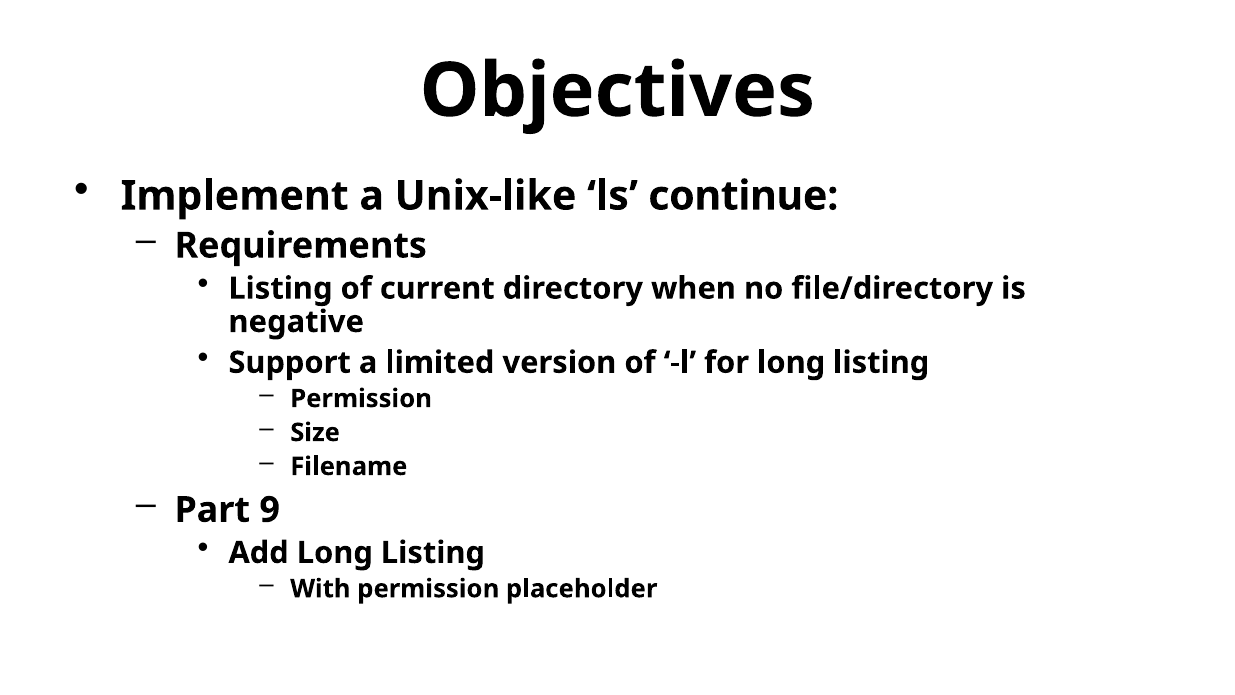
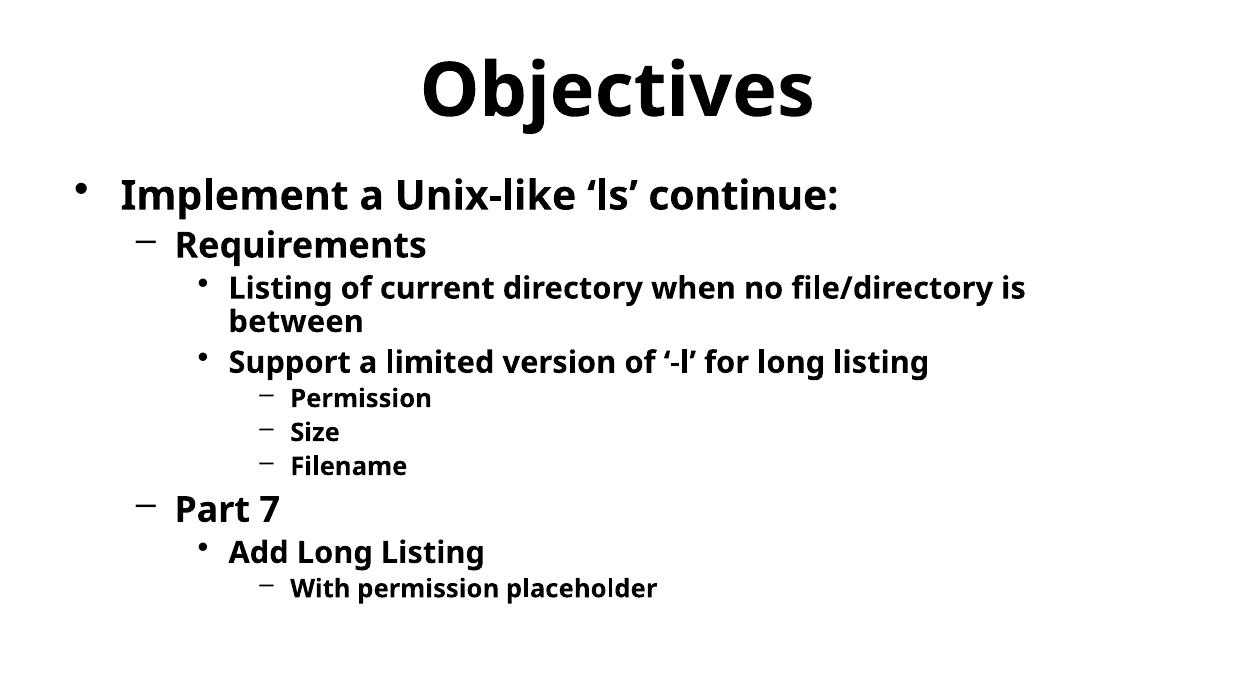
negative: negative -> between (296, 322)
9: 9 -> 7 (270, 510)
